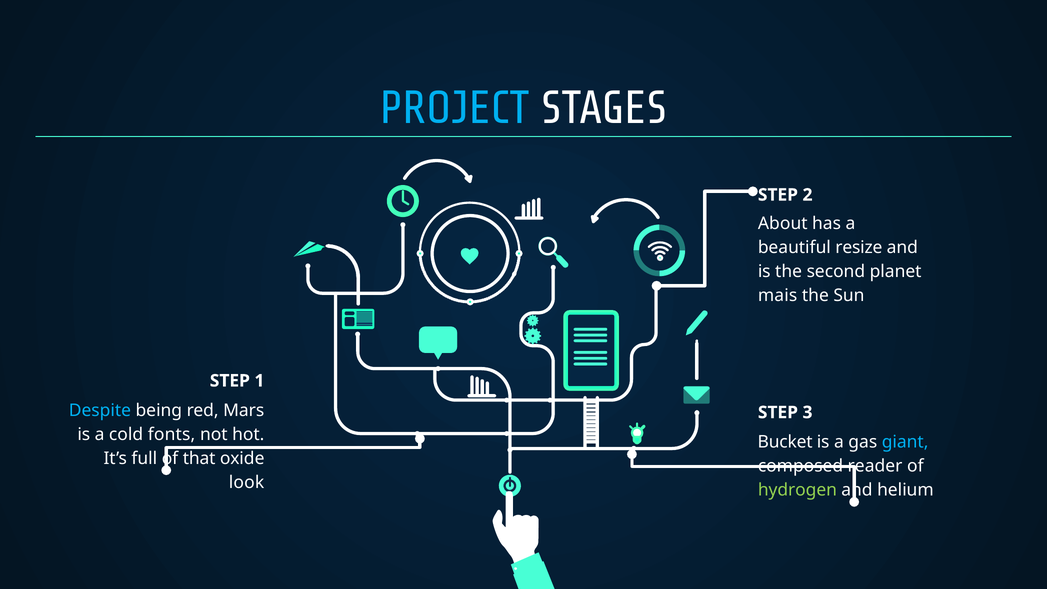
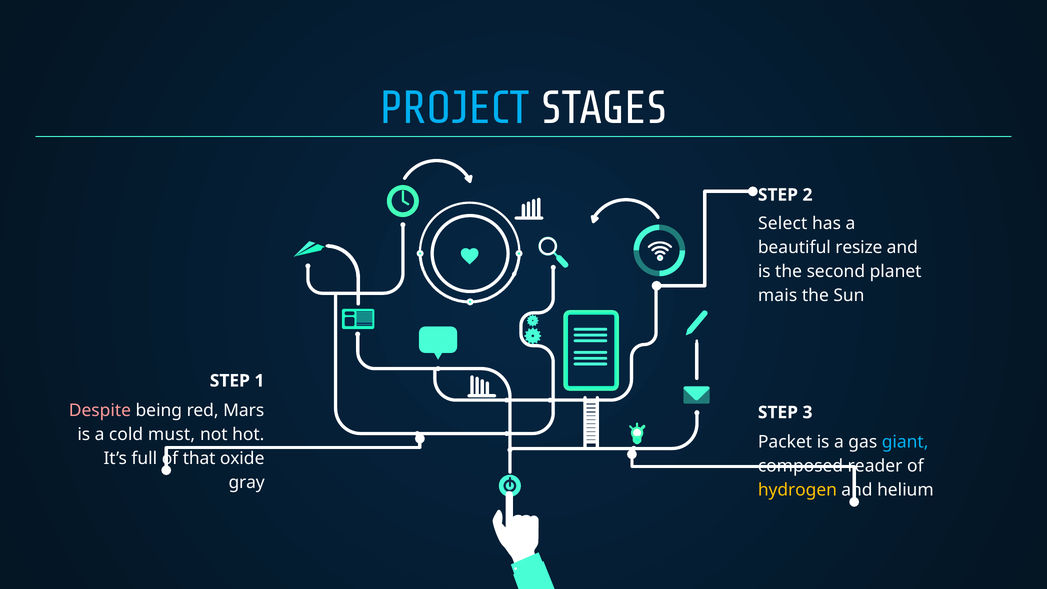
About: About -> Select (783, 223)
Despite colour: light blue -> pink (100, 410)
fonts: fonts -> must (172, 434)
Bucket: Bucket -> Packet (785, 442)
look: look -> gray (247, 483)
hydrogen colour: light green -> yellow (797, 490)
